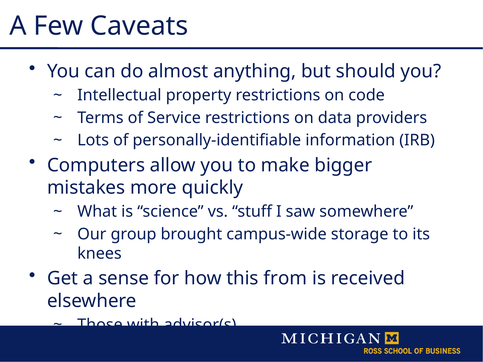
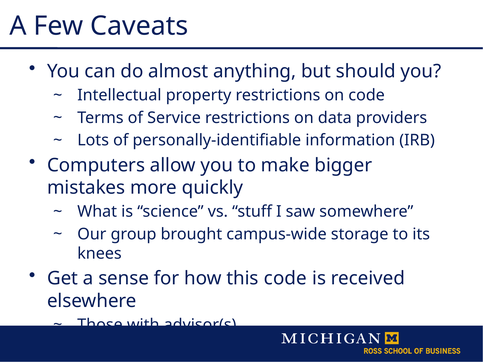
this from: from -> code (285, 279)
